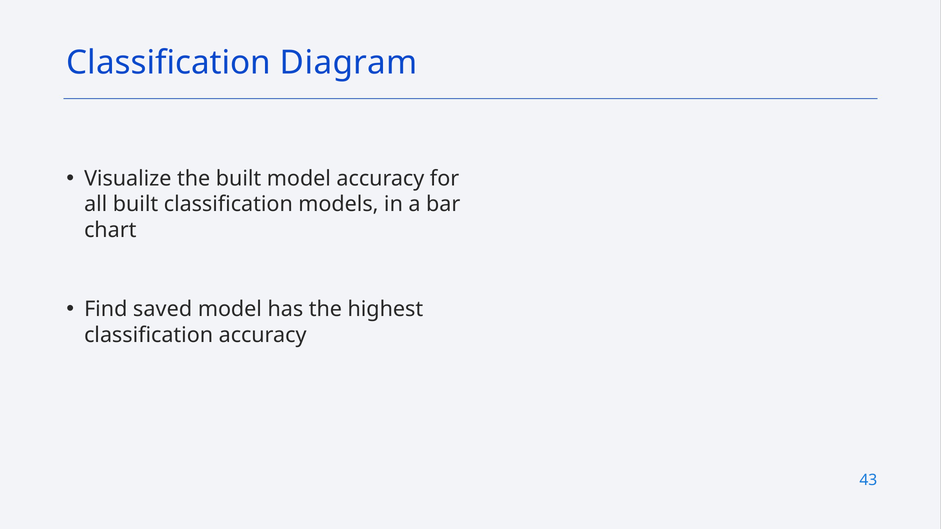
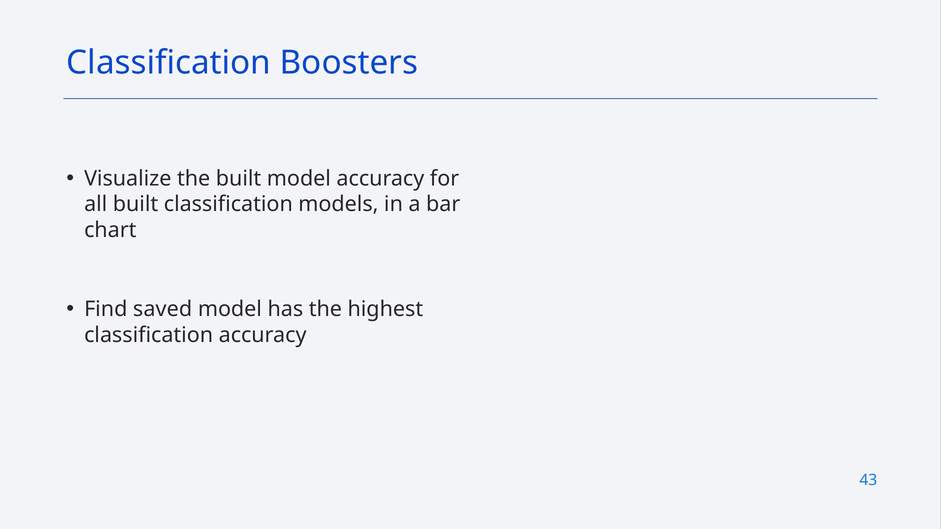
Diagram: Diagram -> Boosters (349, 63)
